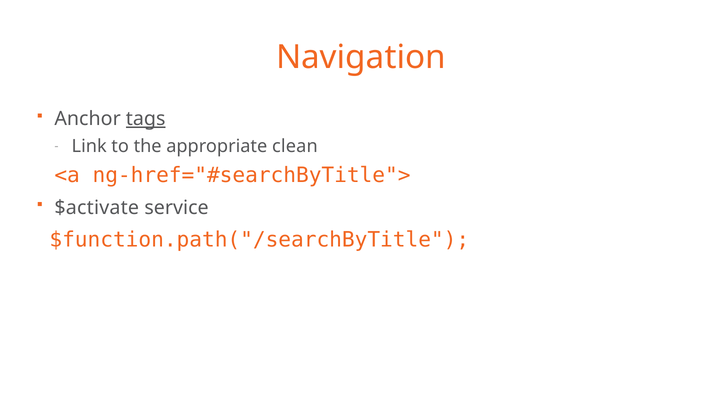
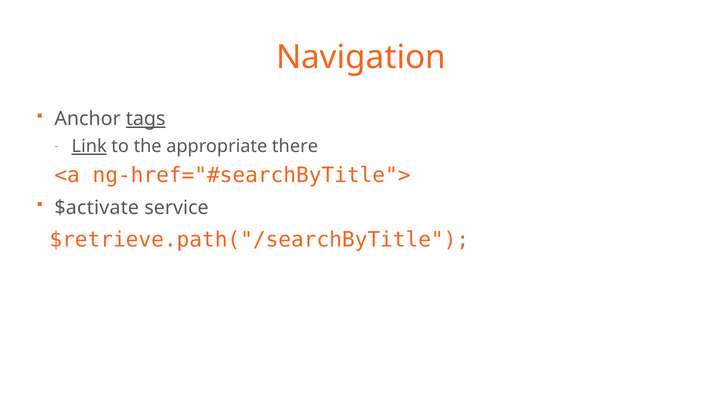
Link underline: none -> present (89, 147)
clean: clean -> there (295, 147)
$function.path("/searchByTitle: $function.path("/searchByTitle -> $retrieve.path("/searchByTitle (259, 240)
